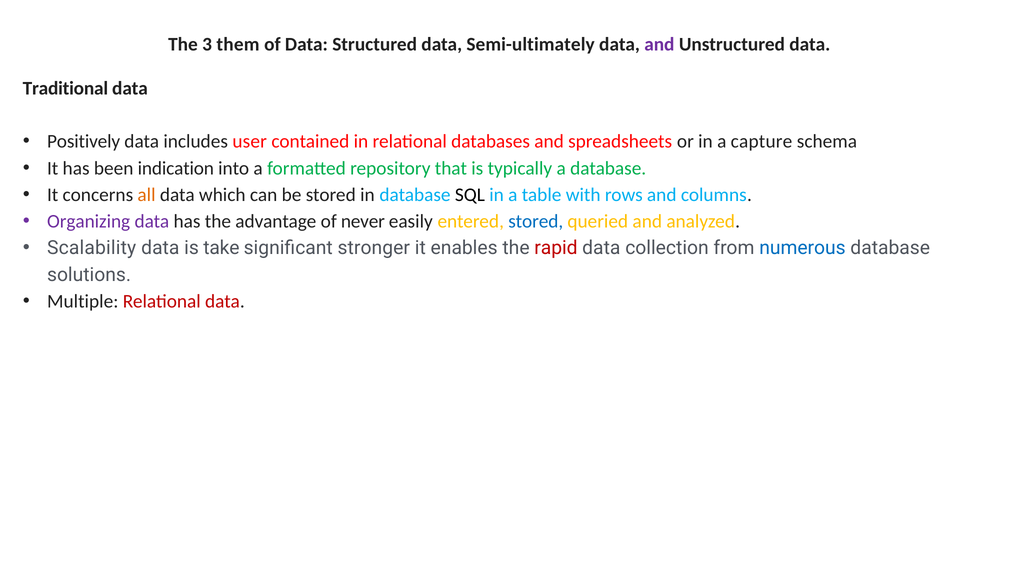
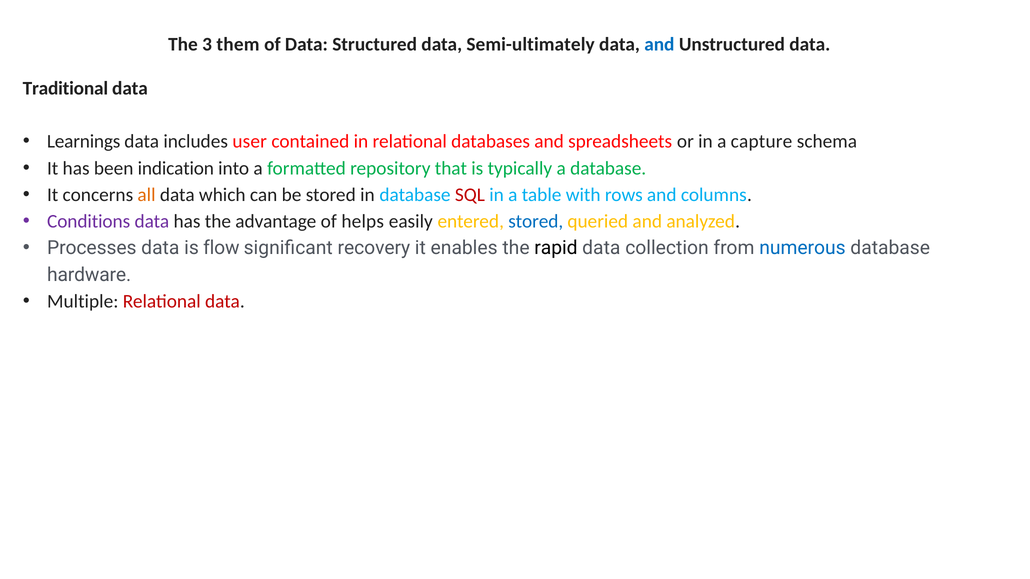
and colour: purple -> blue (659, 44)
Positively: Positively -> Learnings (84, 142)
SQL colour: black -> red (470, 195)
Organizing: Organizing -> Conditions (89, 222)
never: never -> helps (363, 222)
Scalability: Scalability -> Processes (92, 248)
take: take -> flow (221, 248)
stronger: stronger -> recovery (374, 248)
rapid colour: red -> black (556, 248)
solutions: solutions -> hardware (89, 275)
